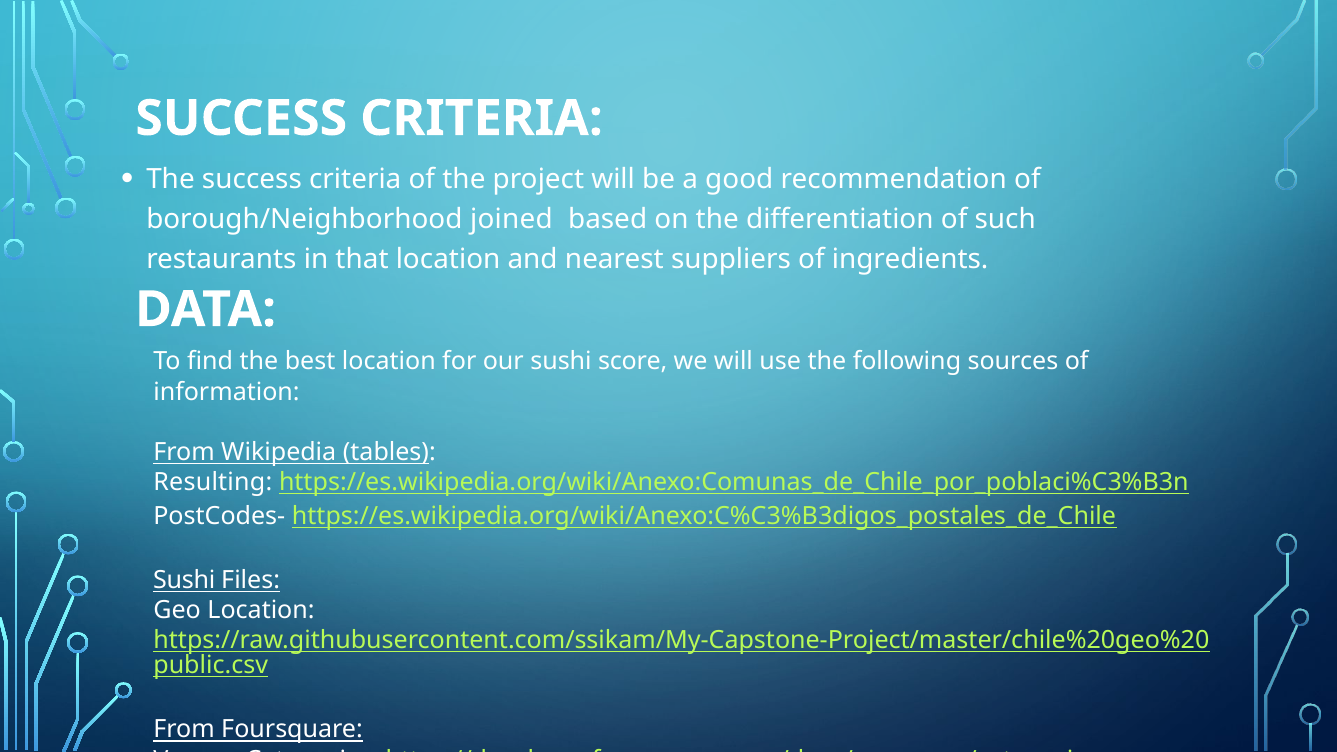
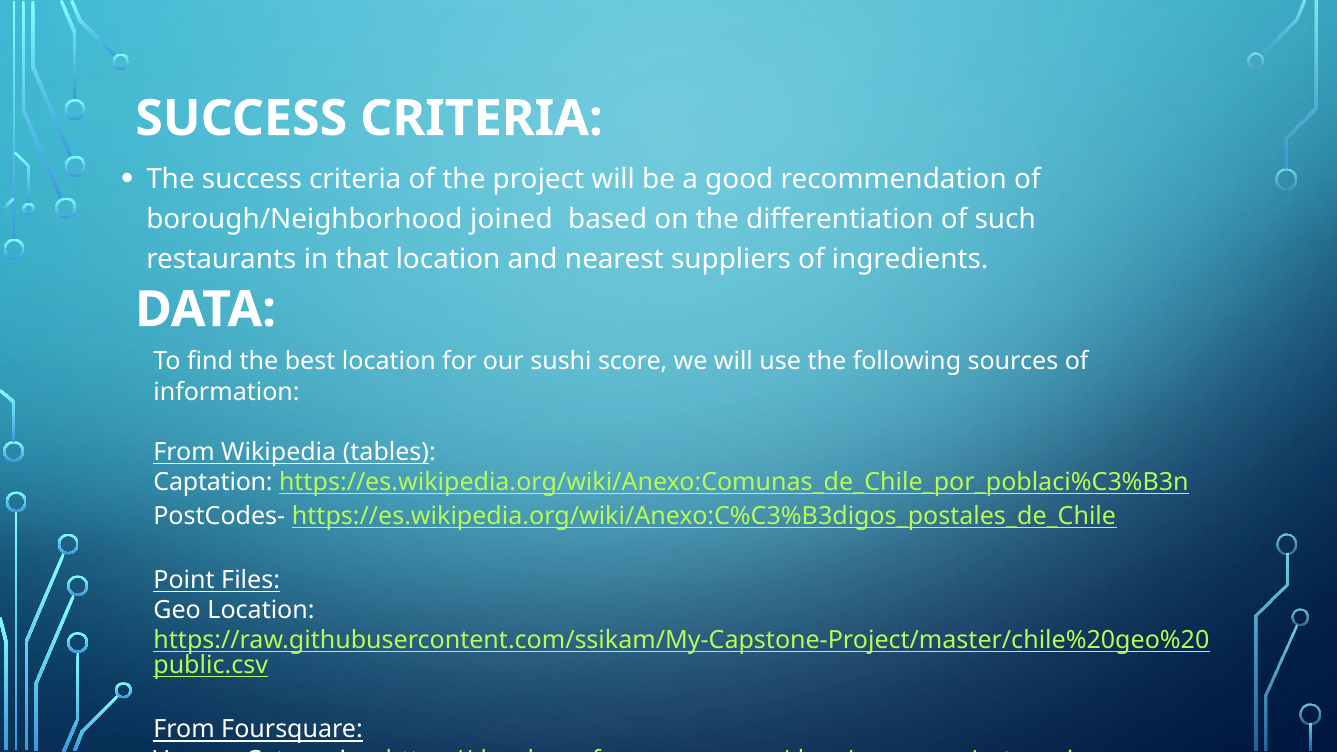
Resulting: Resulting -> Captation (213, 482)
Sushi: Sushi -> Point (184, 580)
